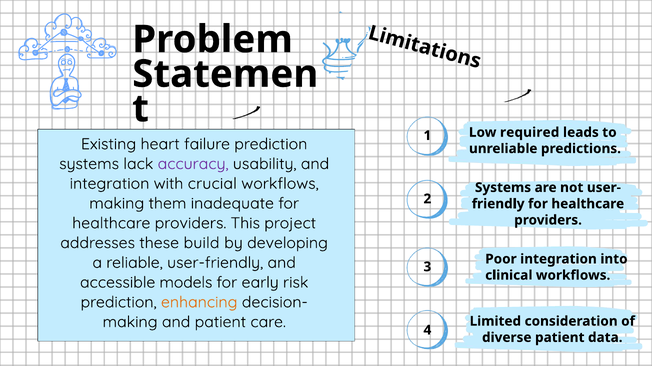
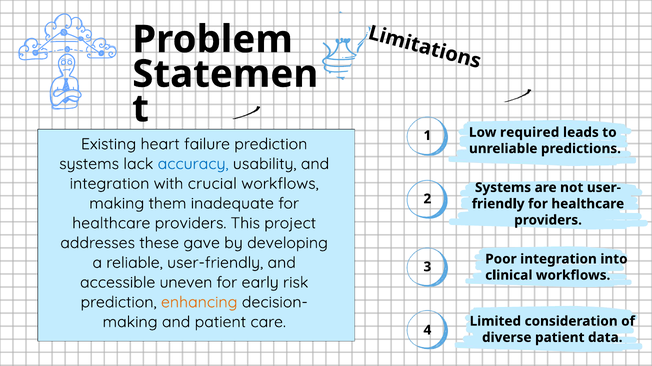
accuracy colour: purple -> blue (193, 164)
build: build -> gave (202, 243)
models: models -> uneven (186, 283)
